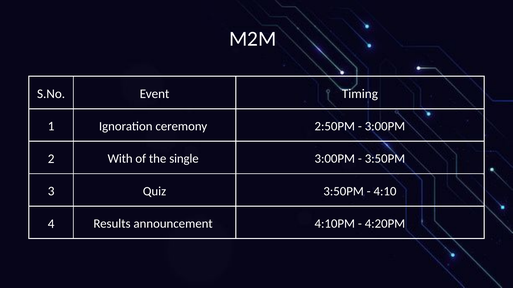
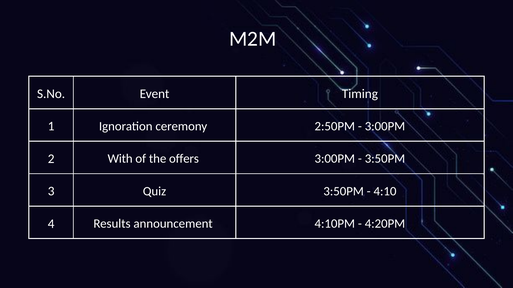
single: single -> offers (184, 159)
